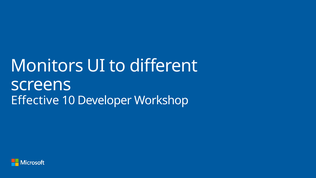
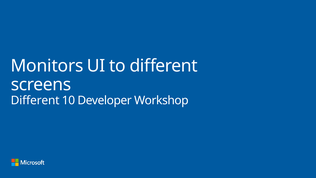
Effective: Effective -> Different (35, 100)
